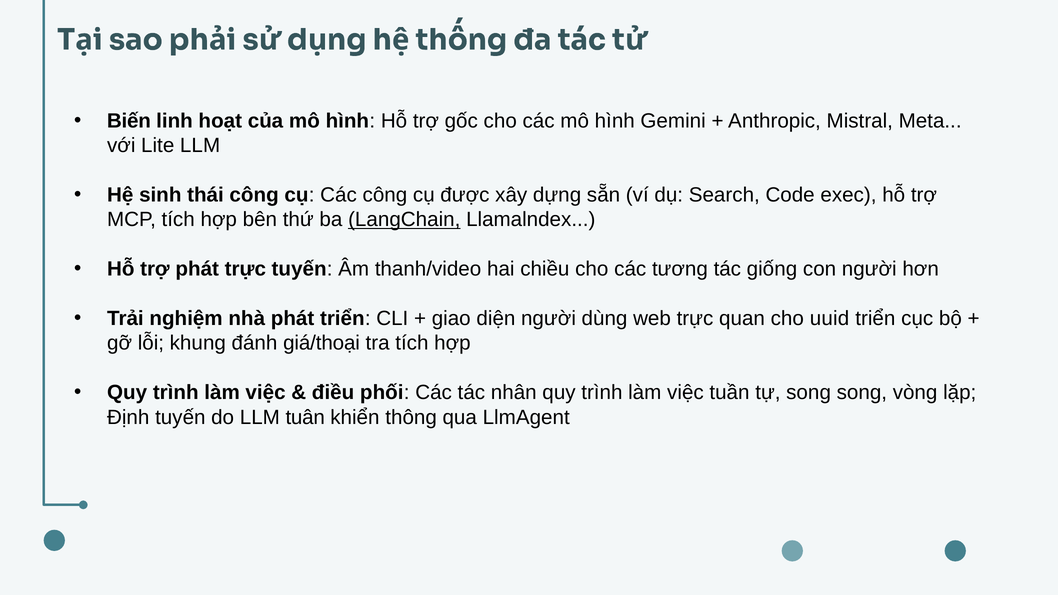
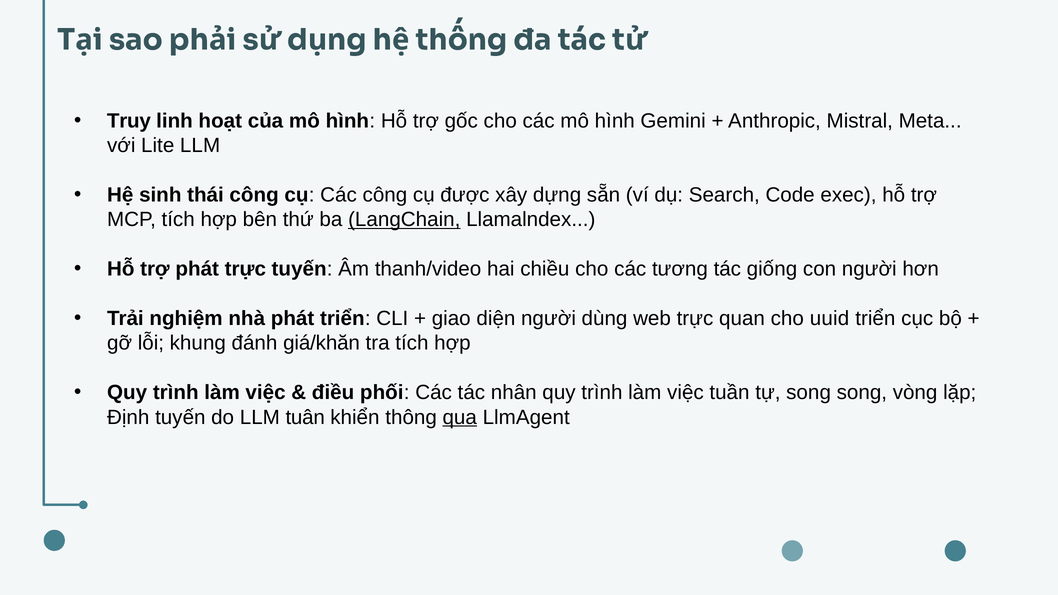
Biến: Biến -> Truy (129, 121)
giá/thoại: giá/thoại -> giá/khăn (322, 343)
qua underline: none -> present (460, 417)
